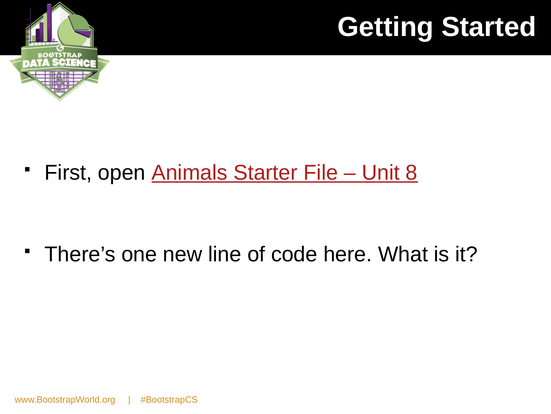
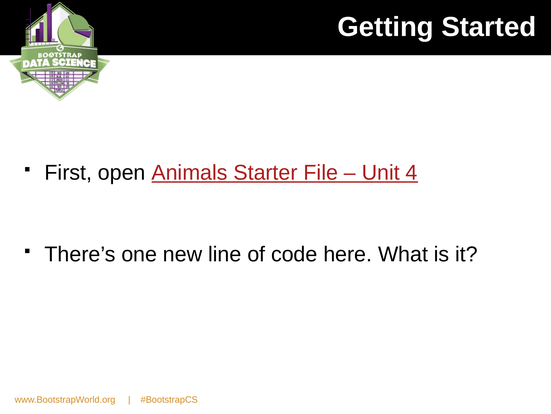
8: 8 -> 4 (412, 172)
